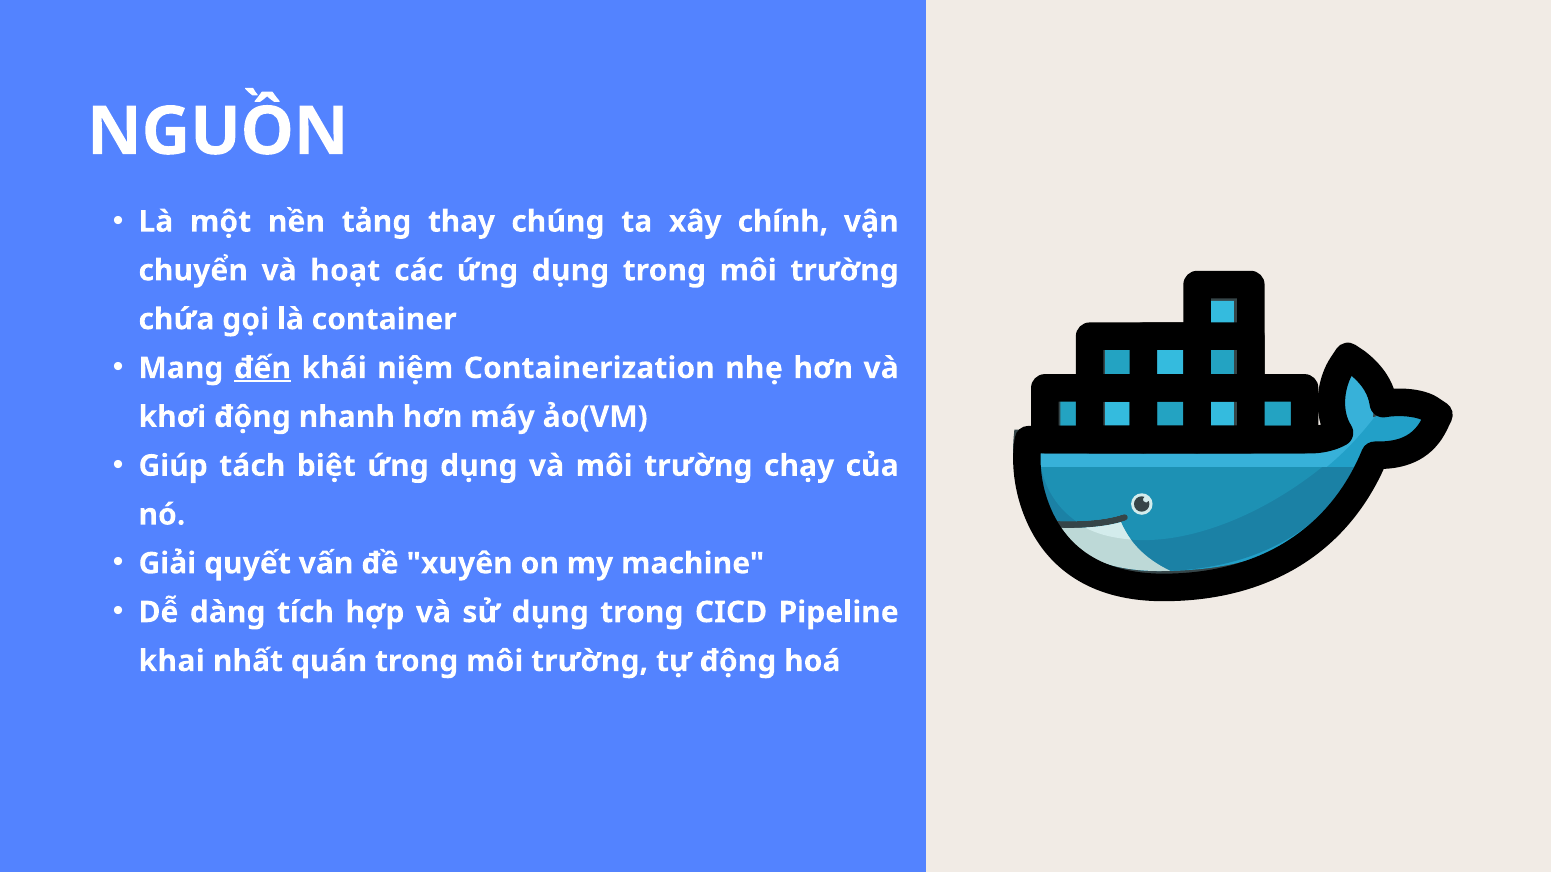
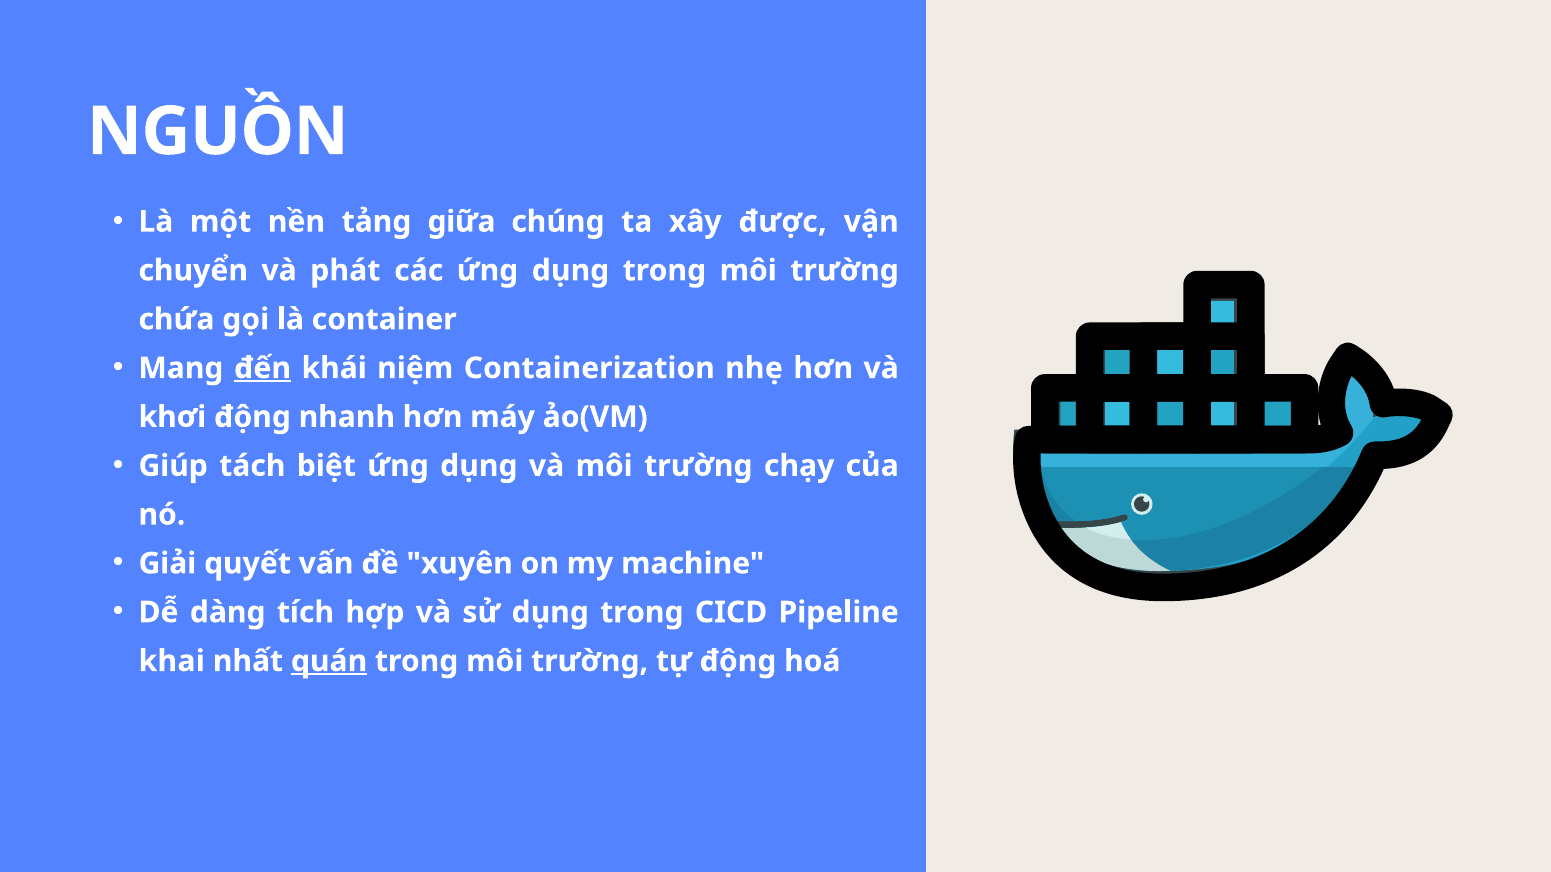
thay: thay -> giữa (462, 222)
chính: chính -> được (783, 222)
hoạt: hoạt -> phát (345, 271)
quán underline: none -> present (329, 661)
